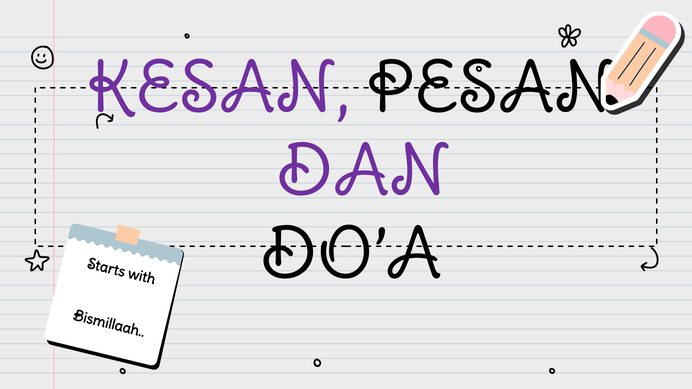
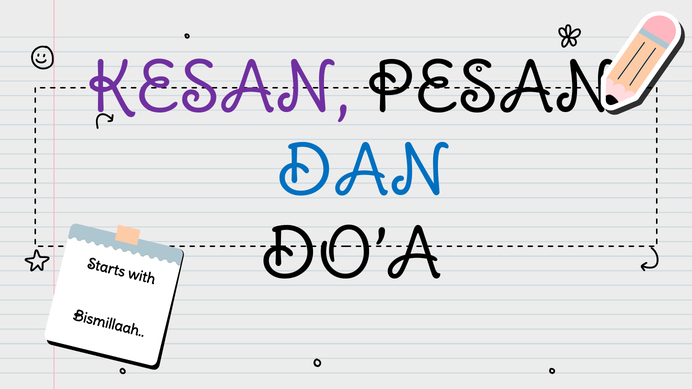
DAN colour: purple -> blue (363, 172)
